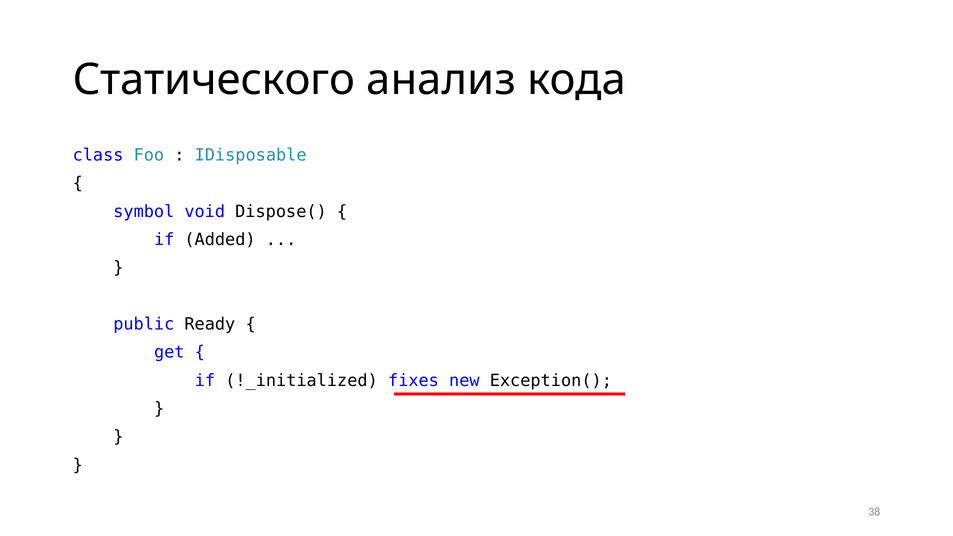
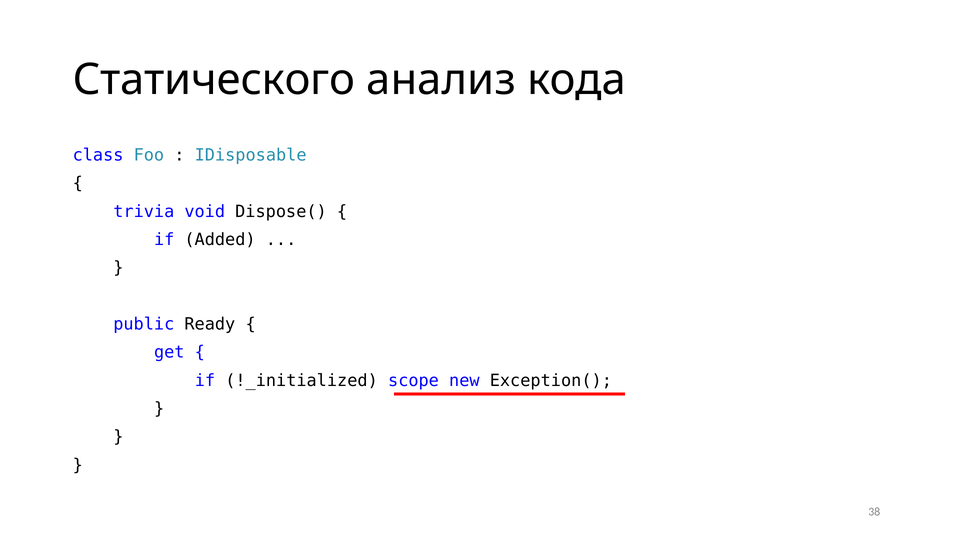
symbol: symbol -> trivia (144, 212)
fixes: fixes -> scope (413, 381)
